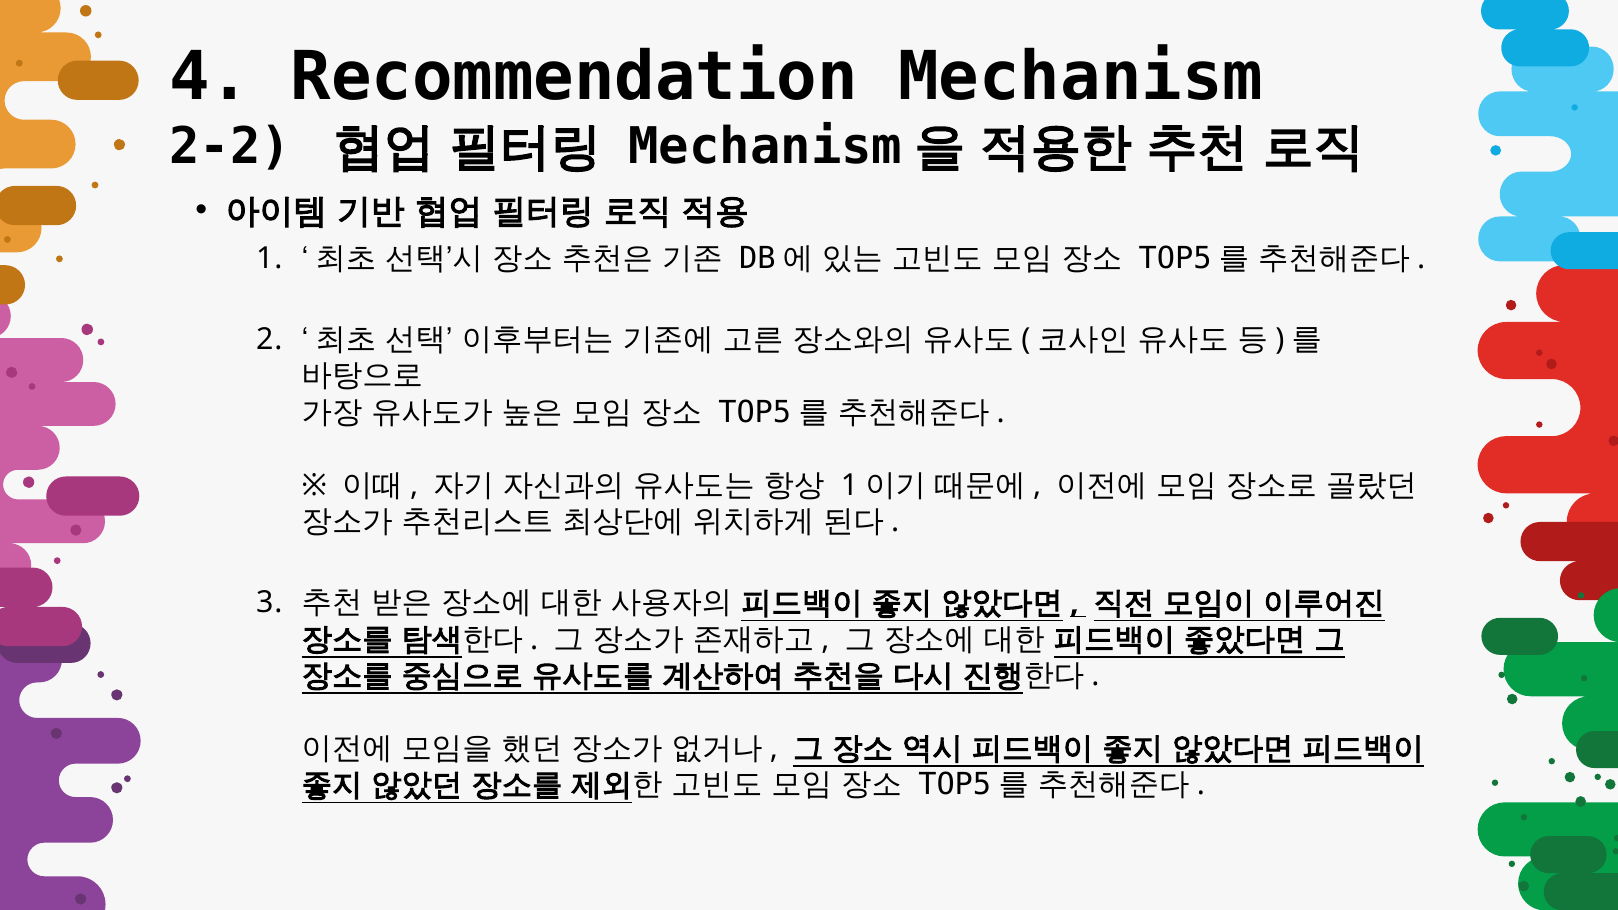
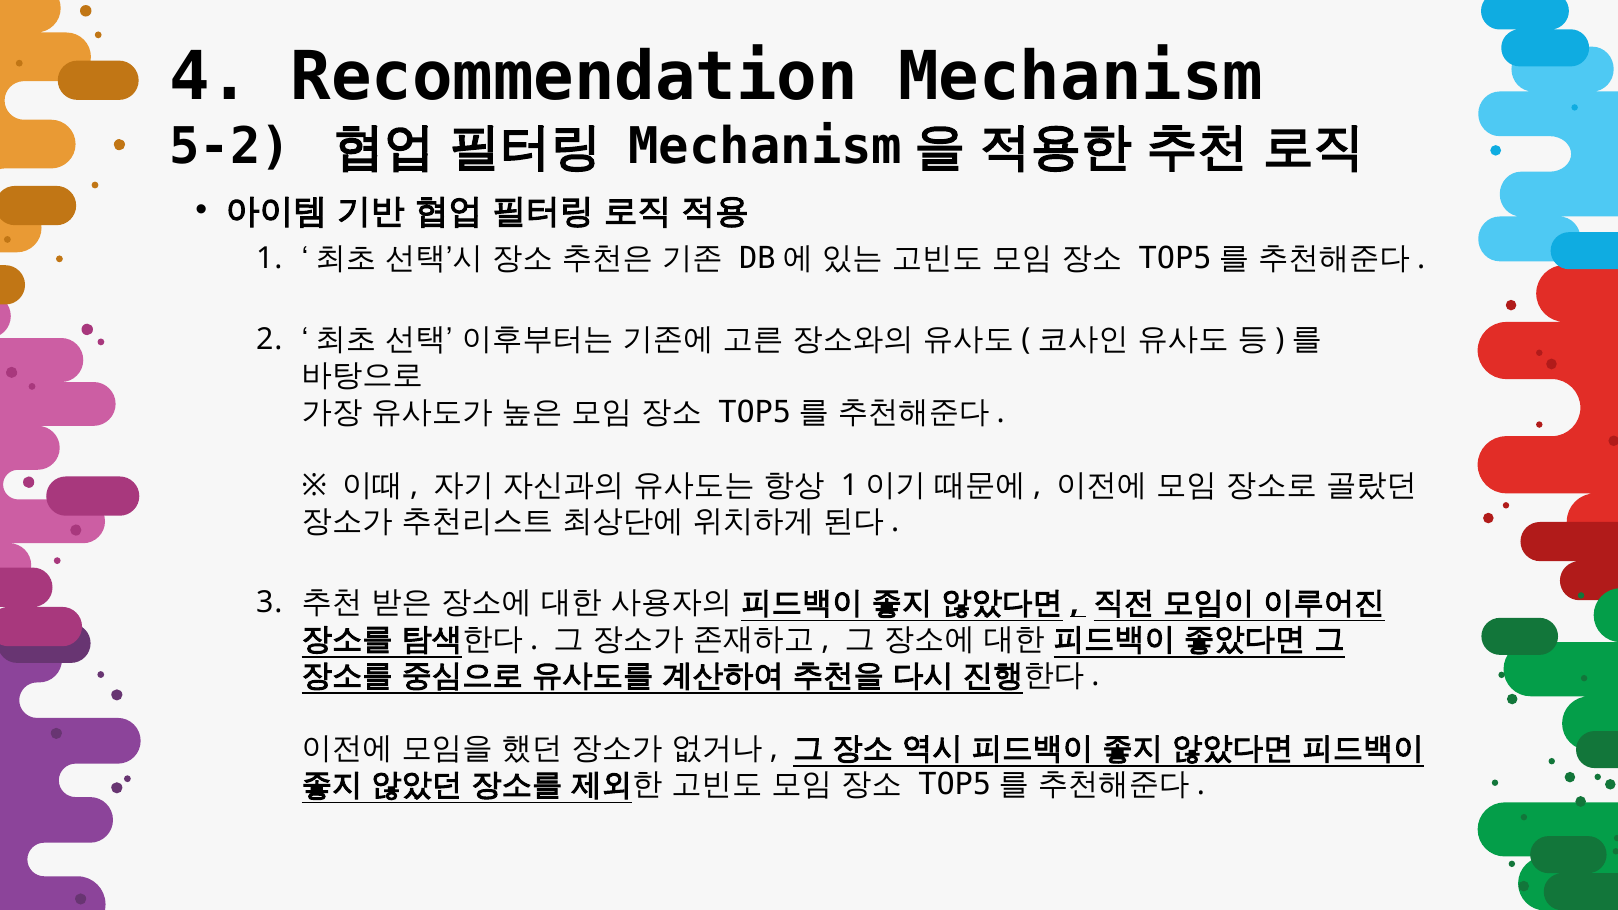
2-2: 2-2 -> 5-2 (230, 147)
